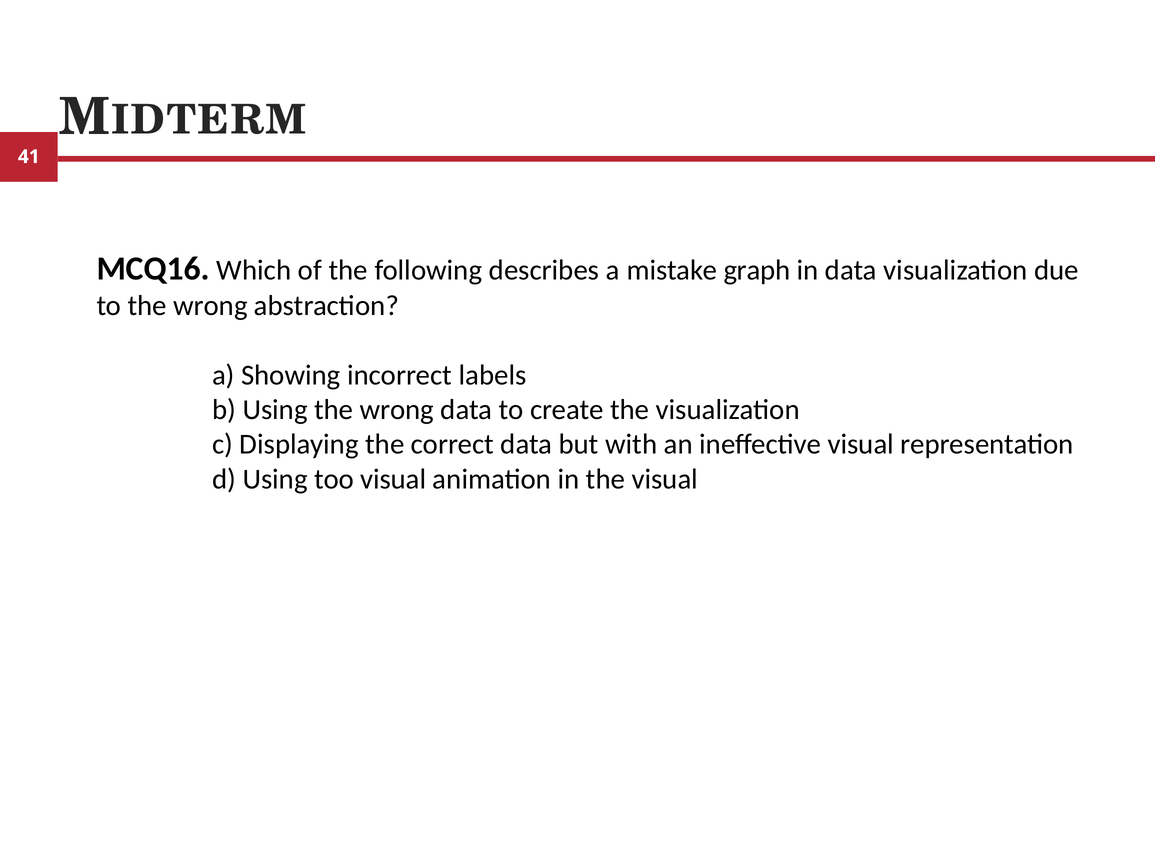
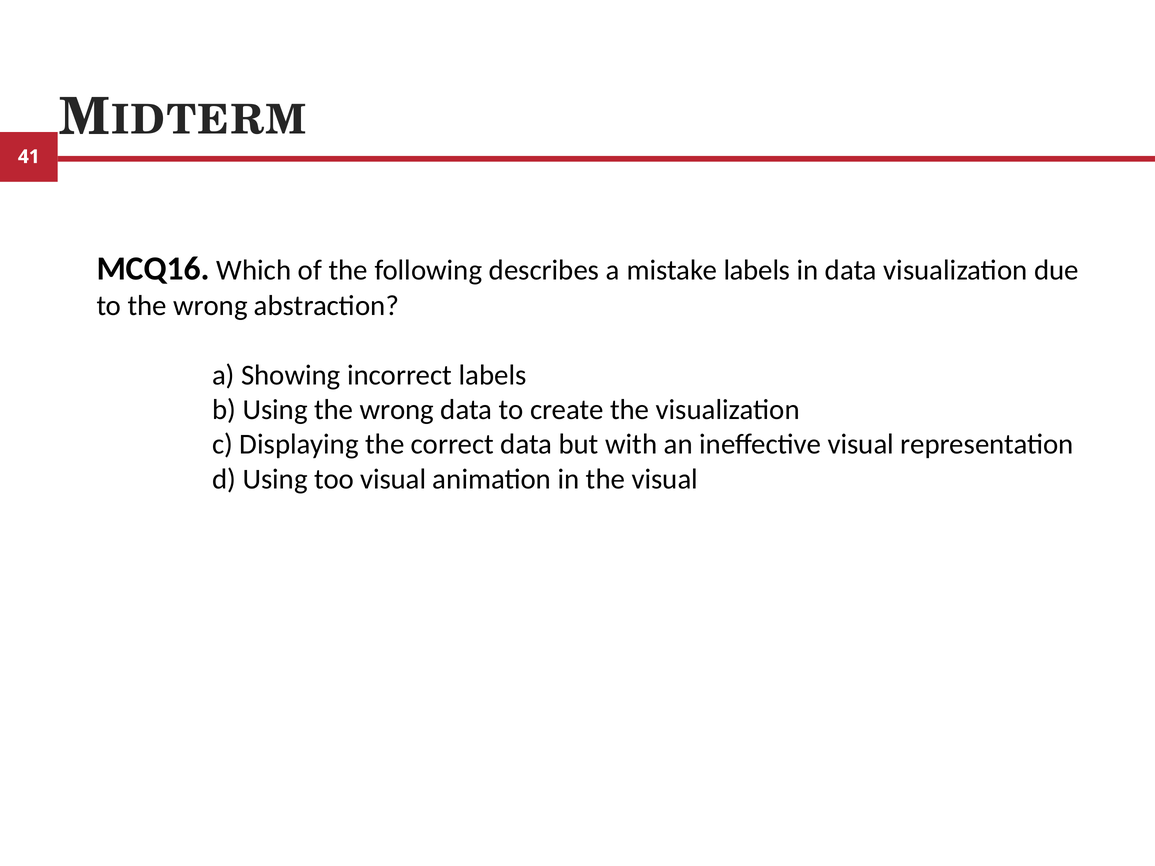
mistake graph: graph -> labels (757, 270)
